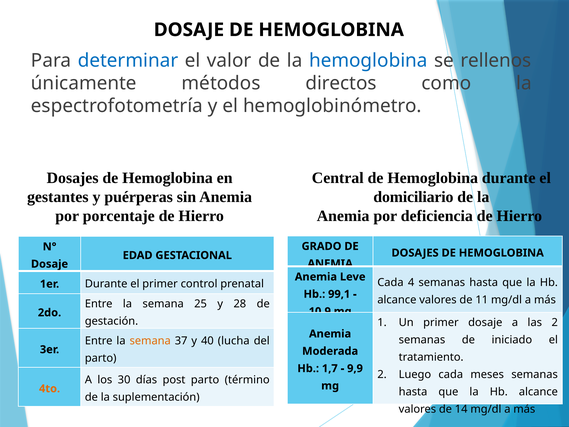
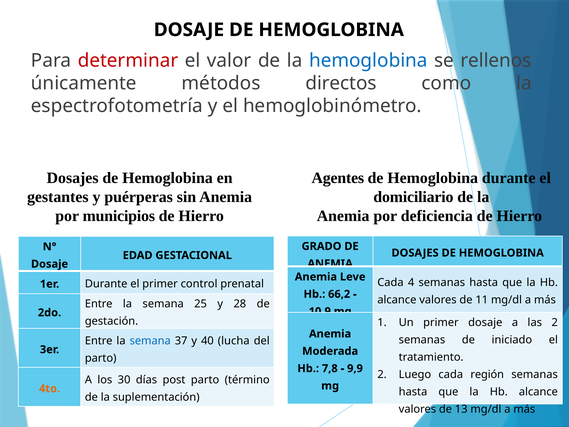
determinar colour: blue -> red (128, 60)
Central: Central -> Agentes (338, 178)
porcentaje: porcentaje -> municipios (119, 216)
99,1: 99,1 -> 66,2 (339, 294)
semana colour: orange -> blue (150, 341)
1,7: 1,7 -> 7,8 (330, 368)
meses: meses -> región (487, 374)
14: 14 -> 13 (461, 409)
